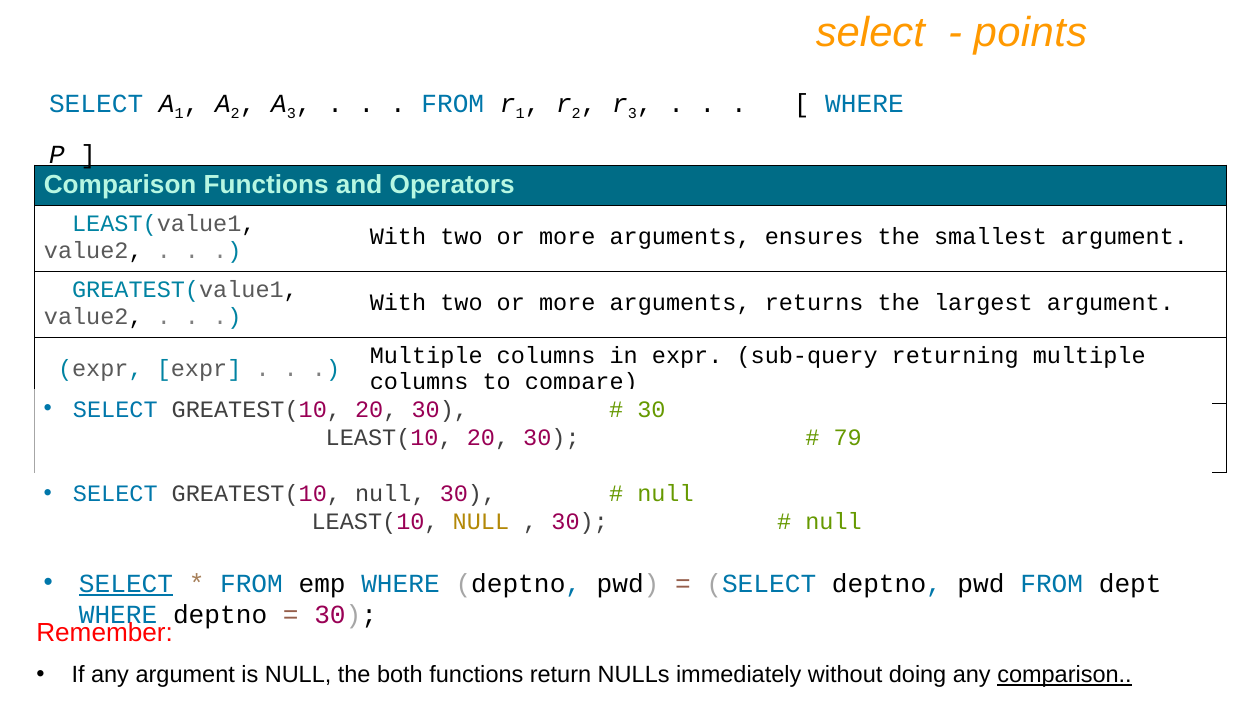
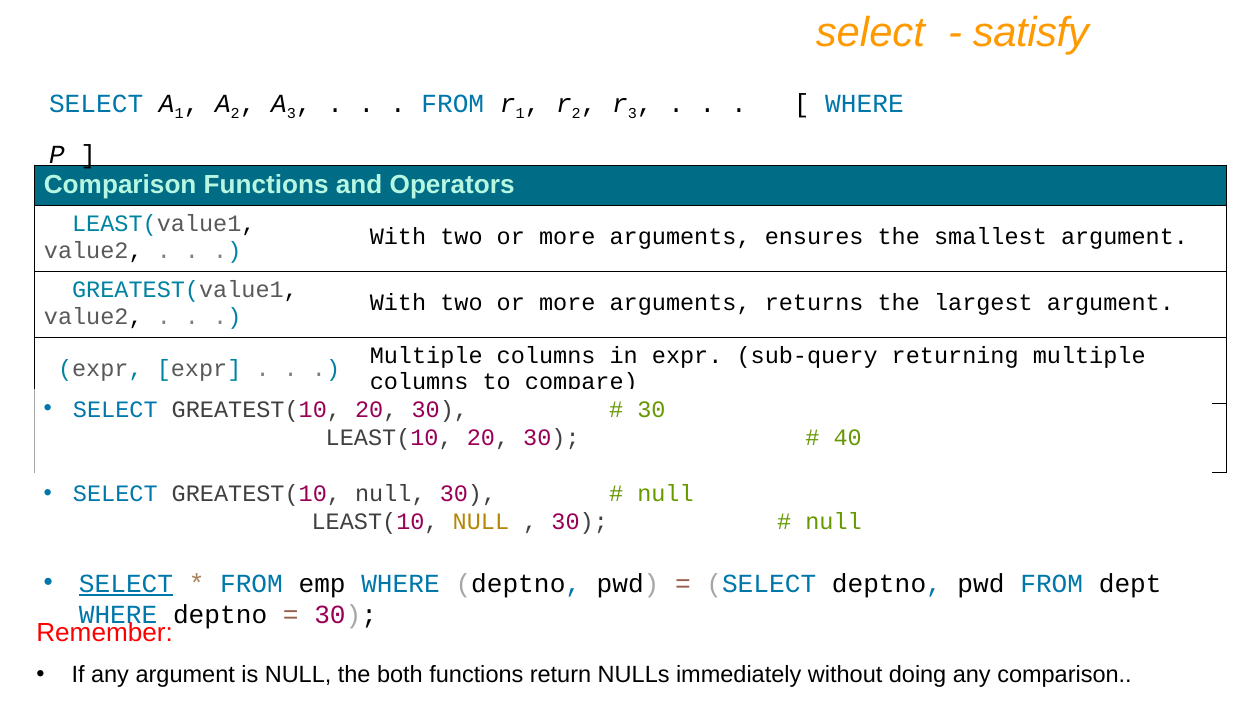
points: points -> satisfy (1031, 33)
79: 79 -> 40 (848, 438)
comparison underline: present -> none (1065, 675)
